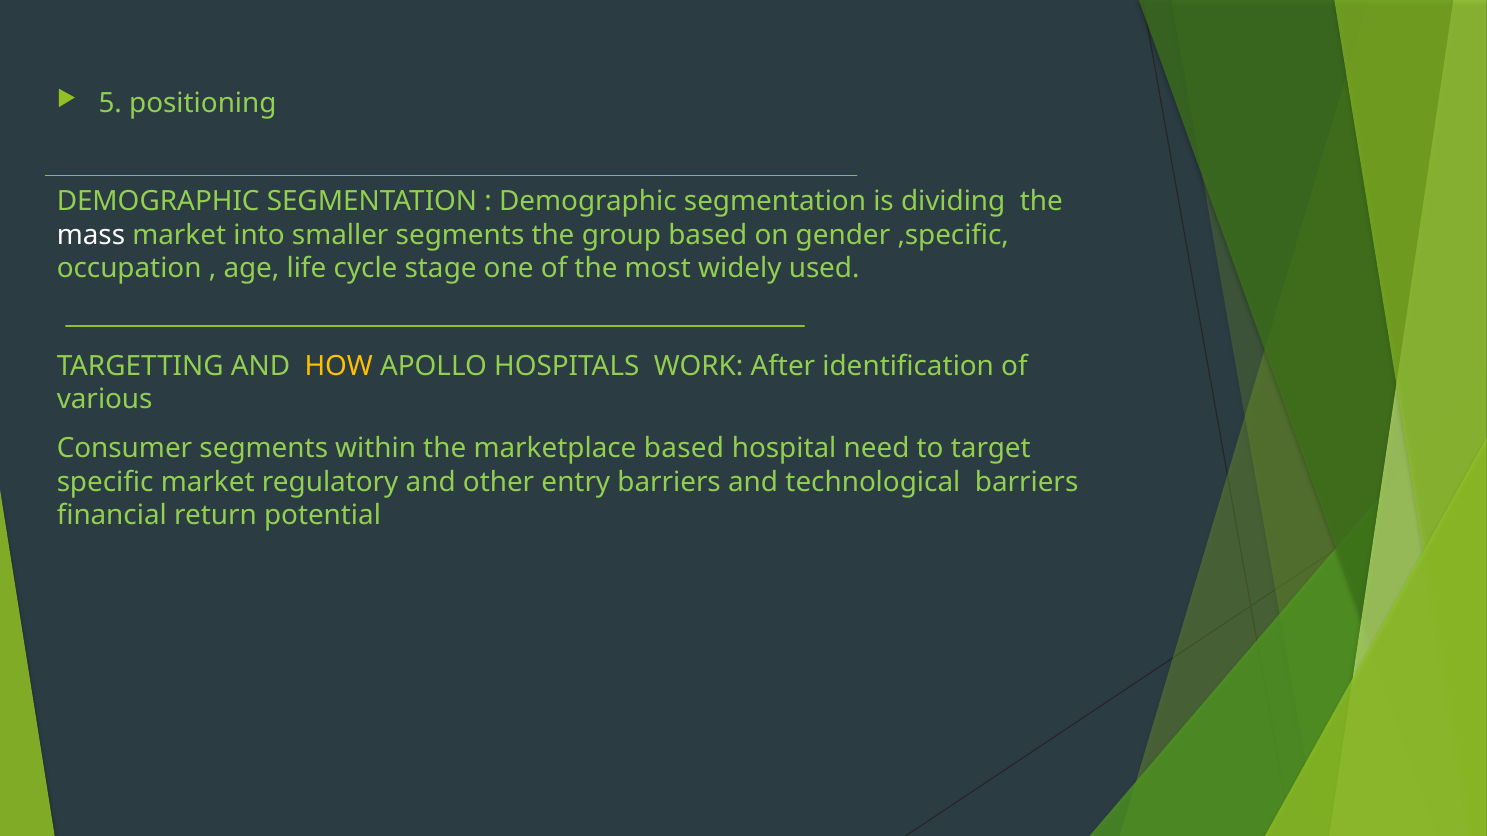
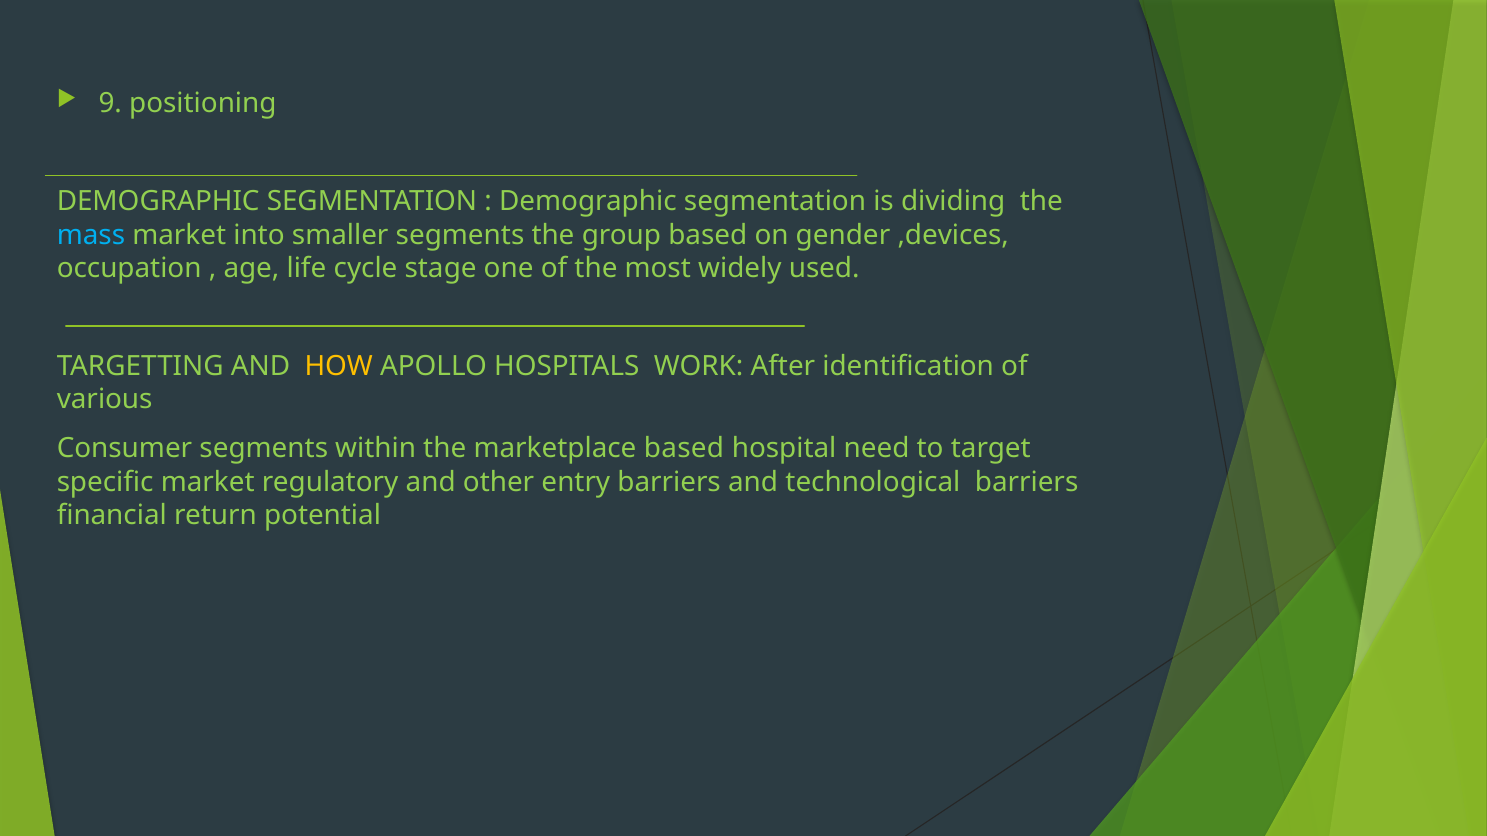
5: 5 -> 9 (110, 104)
mass colour: white -> light blue (91, 235)
,specific: ,specific -> ,devices (953, 235)
